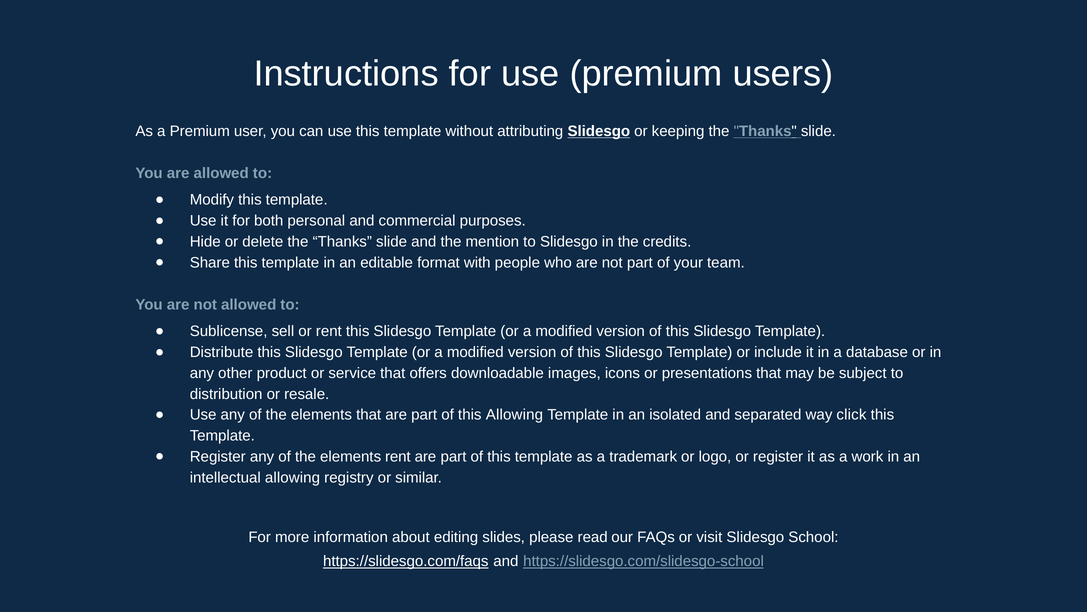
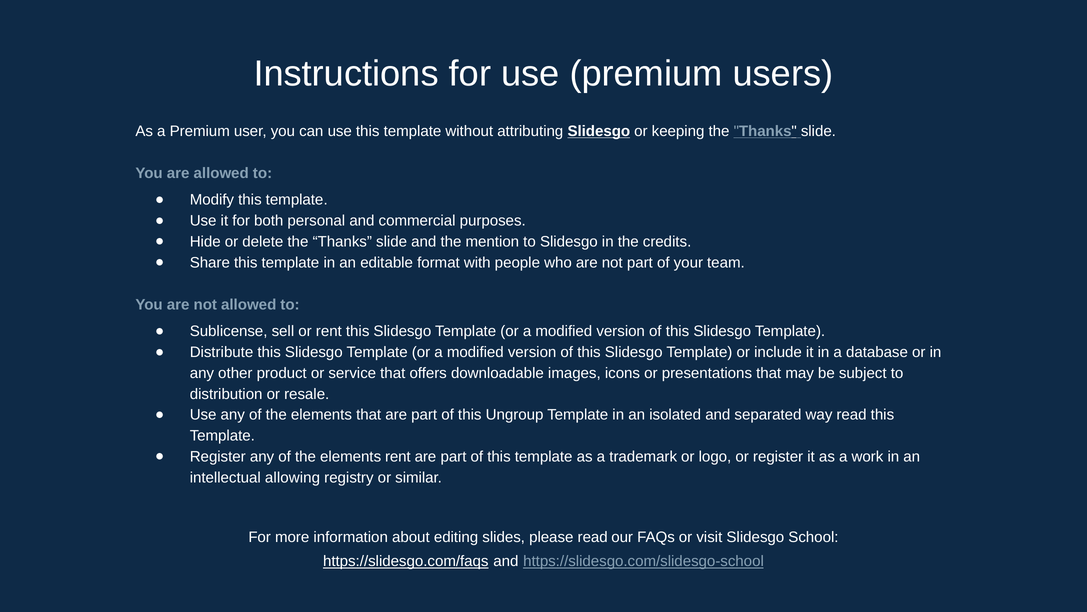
this Allowing: Allowing -> Ungroup (515, 415)
way click: click -> read (852, 415)
